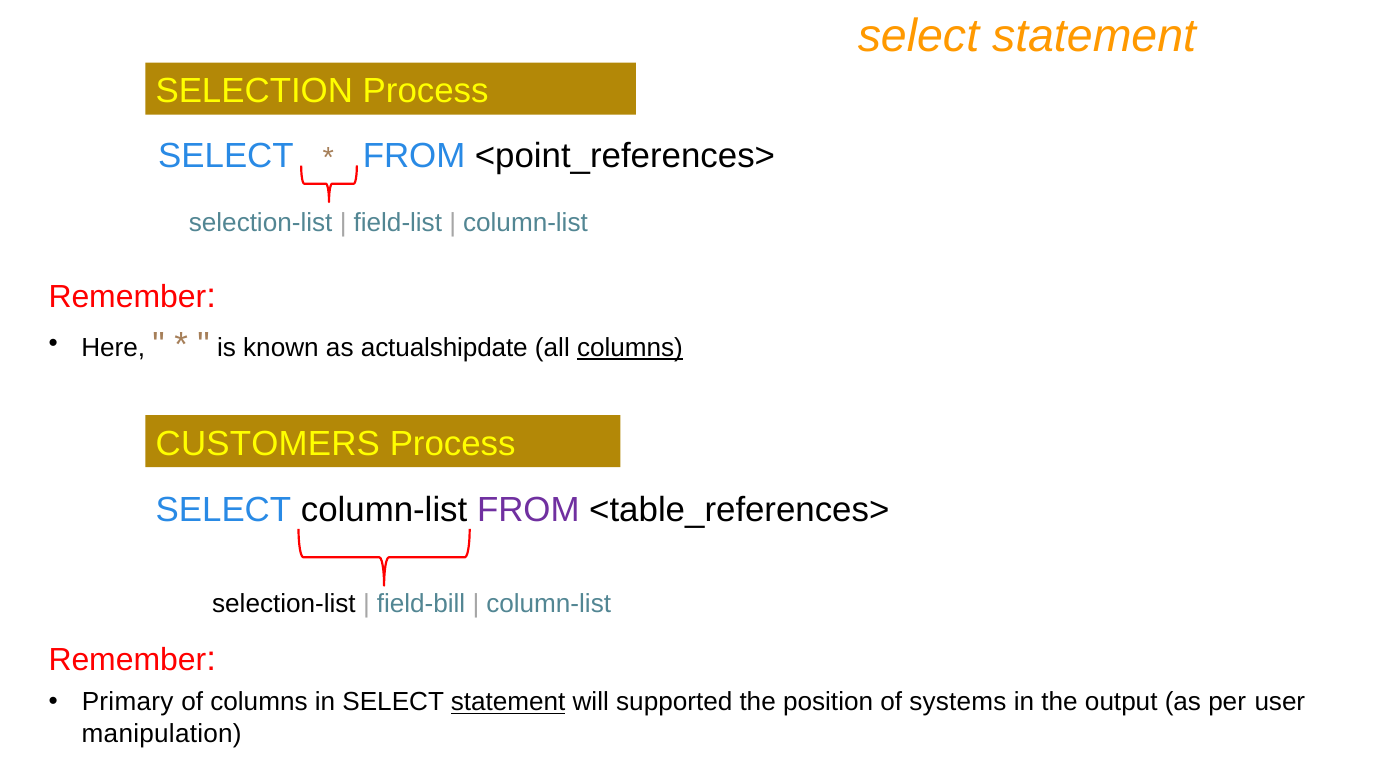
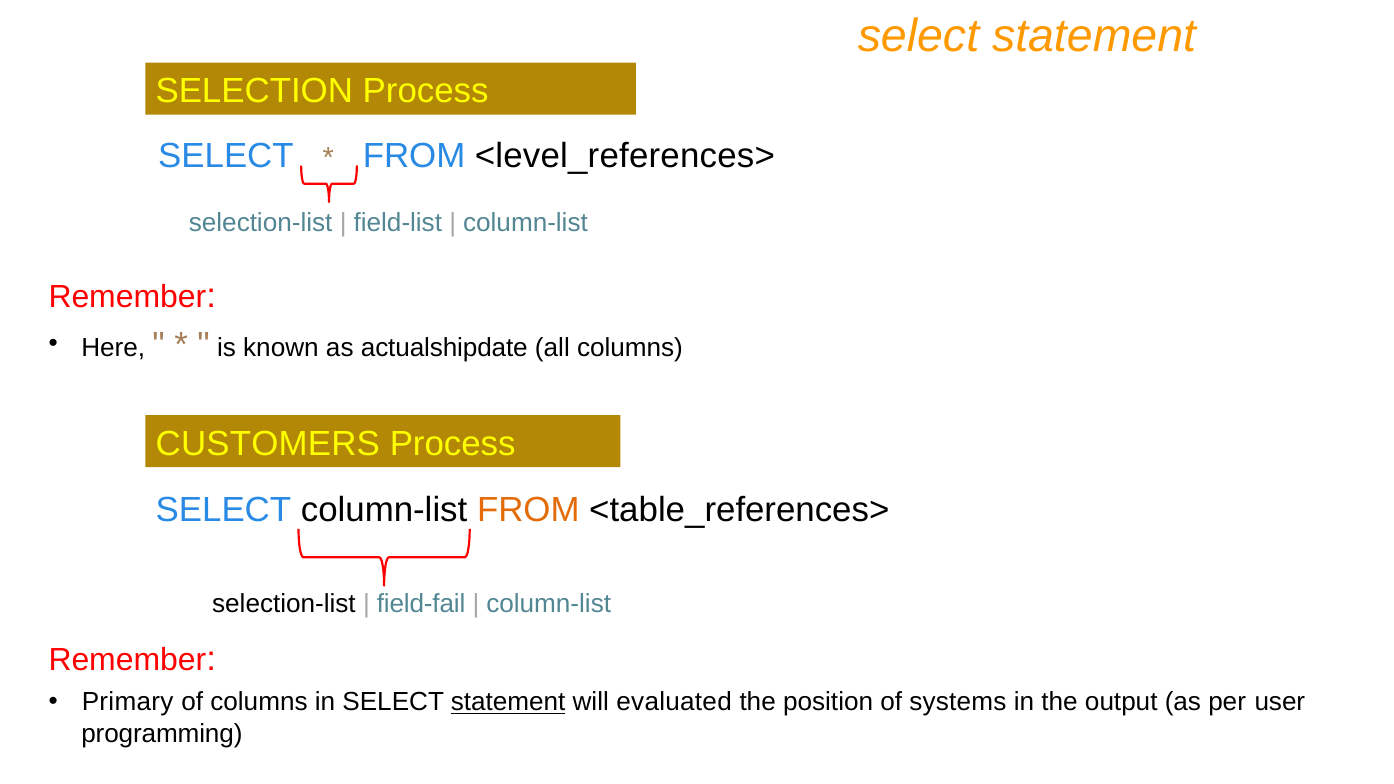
<point_references>: <point_references> -> <level_references> (625, 156)
columns underline: present -> none (630, 348)
FROM colour: purple -> orange (528, 510)
field-bill: field-bill -> field-fail (421, 604)
supported: supported -> evaluated (674, 702)
manipulation: manipulation -> programming (162, 734)
